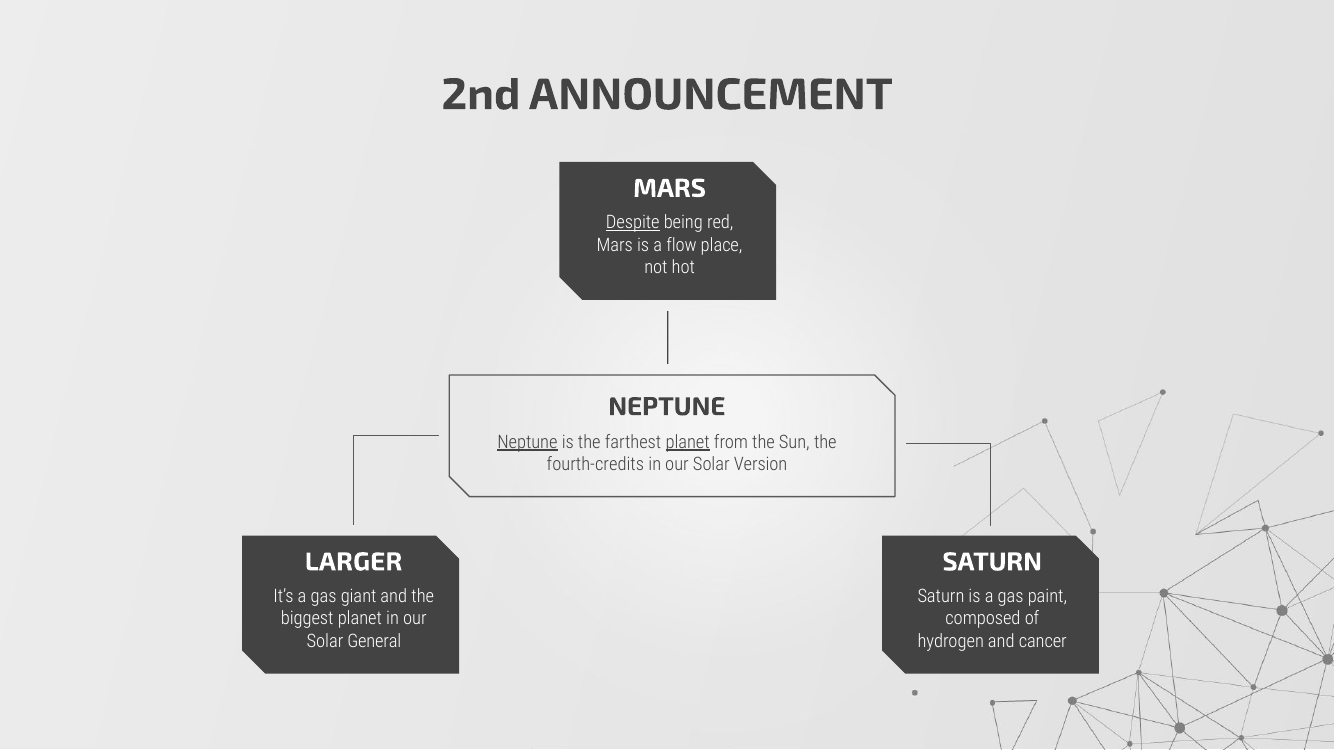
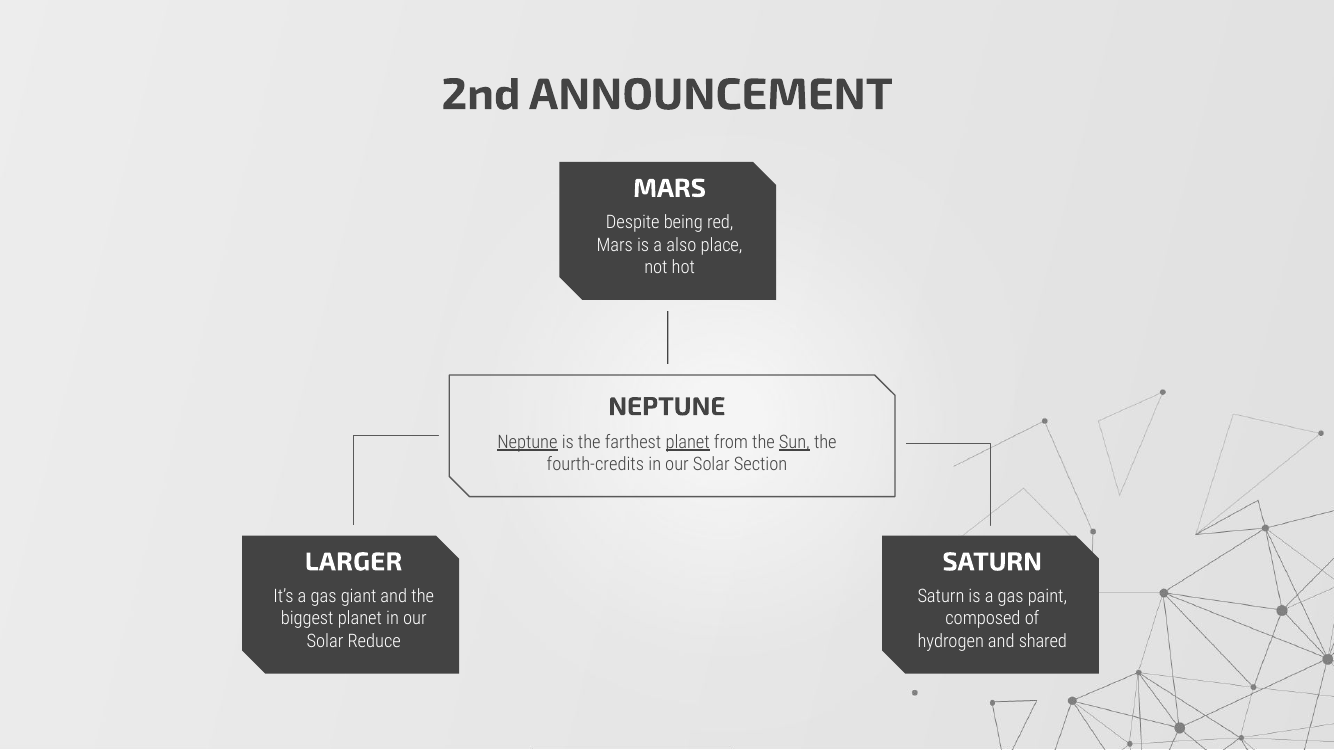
Despite underline: present -> none (633, 223)
flow: flow -> also (681, 245)
Sun underline: none -> present (794, 442)
Version: Version -> Section (761, 465)
General: General -> Reduce (374, 641)
cancer: cancer -> shared (1043, 641)
